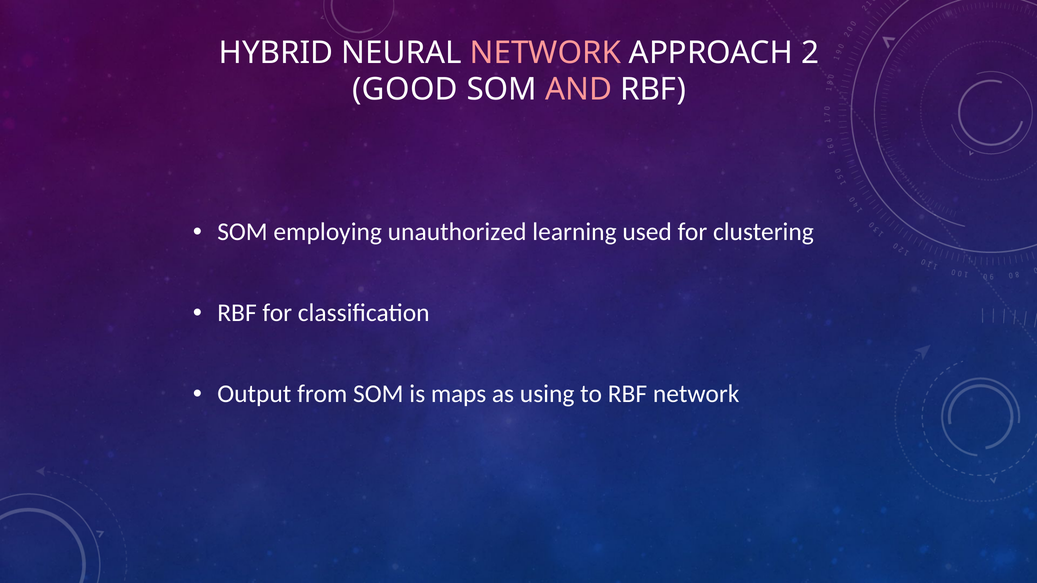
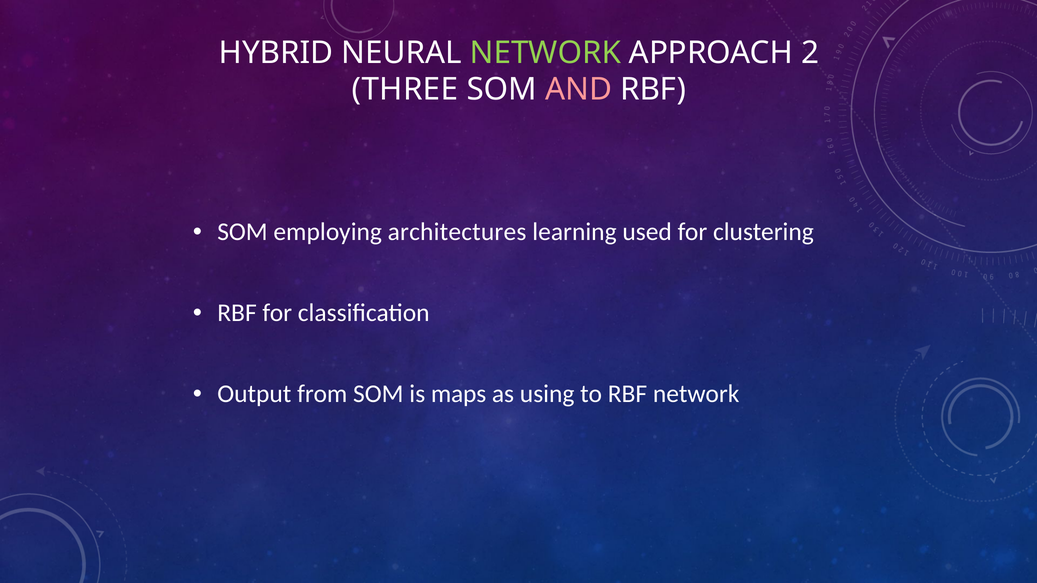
NETWORK colour: pink -> light green (545, 53)
GOOD: GOOD -> THREE (405, 90)
unauthorized: unauthorized -> architectures (457, 232)
